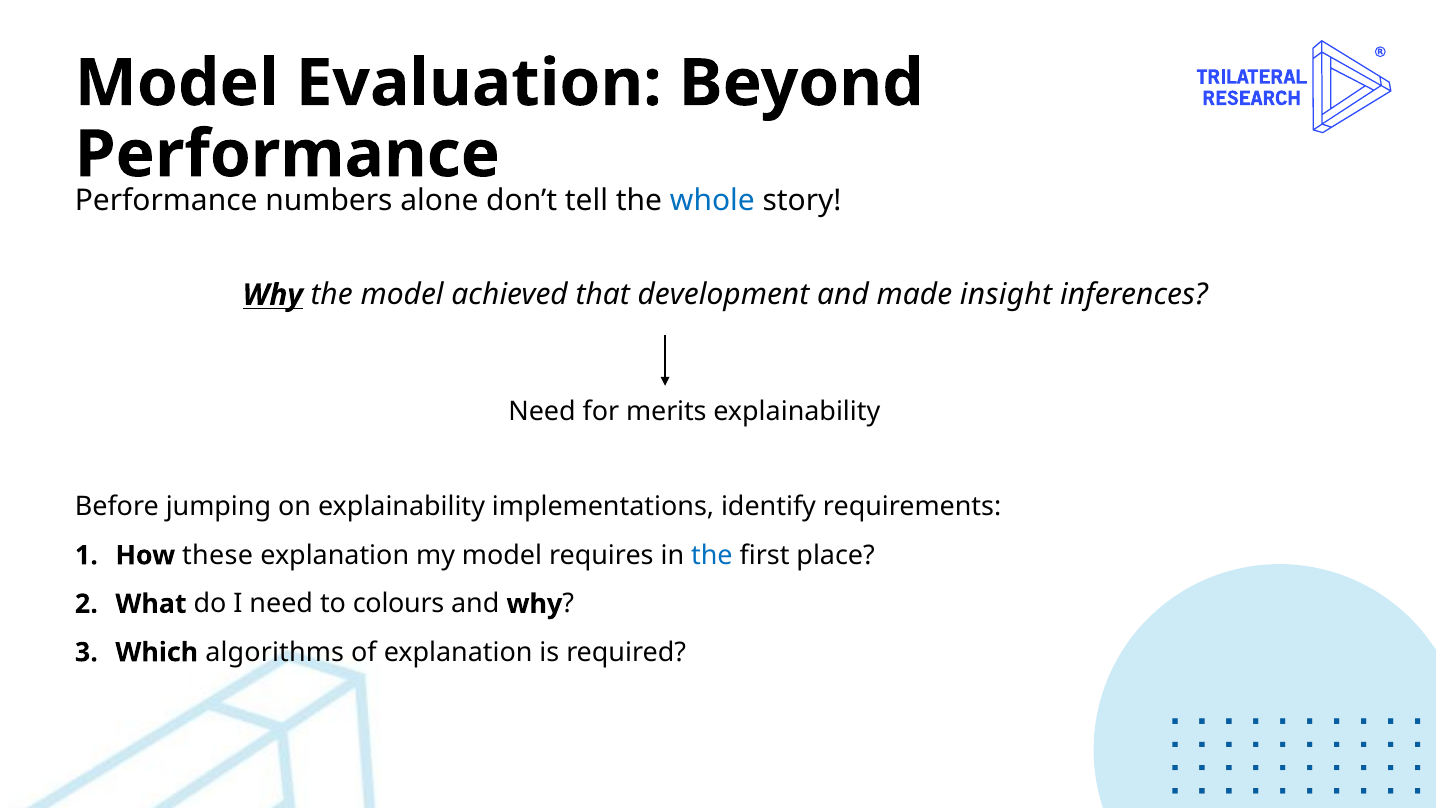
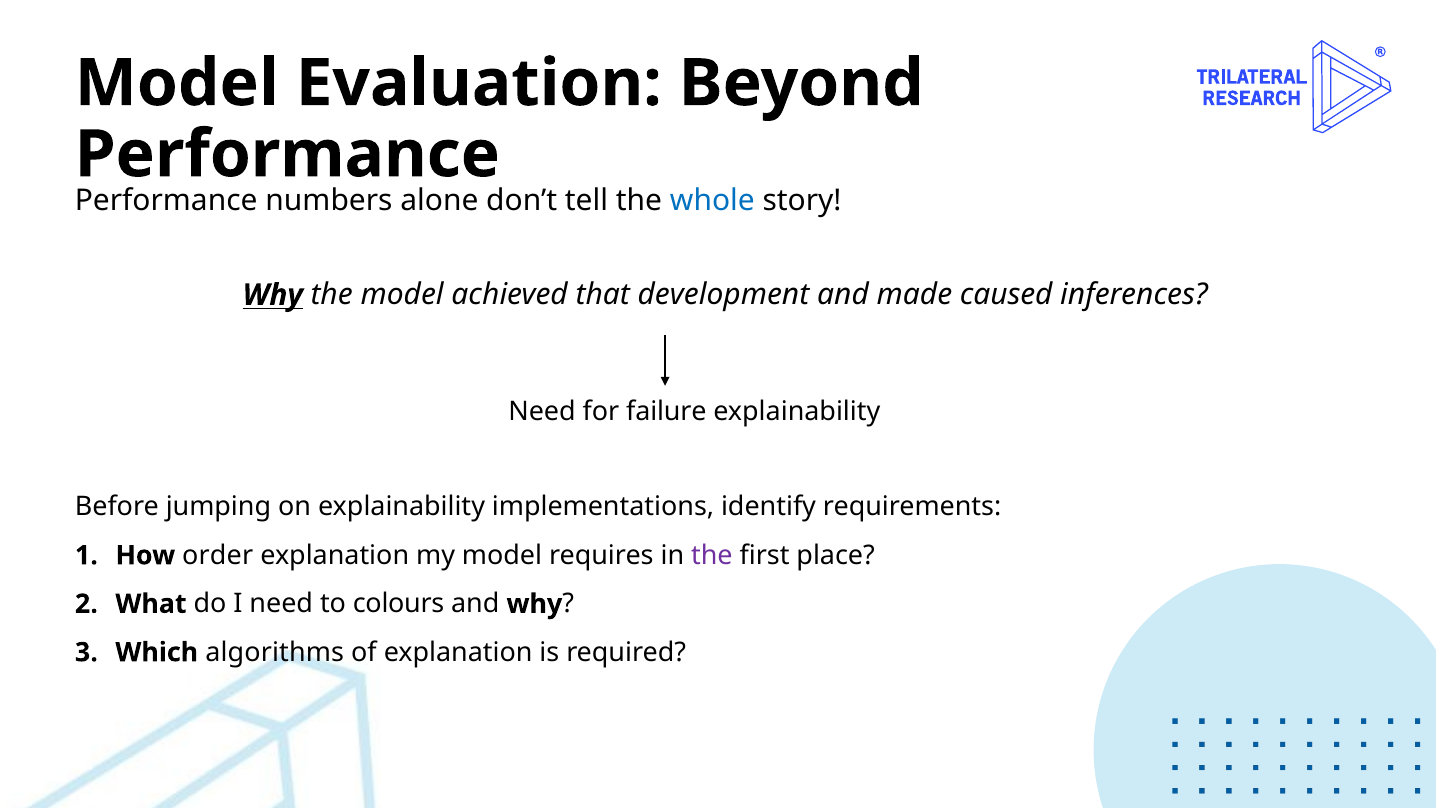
insight: insight -> caused (1006, 295)
merits: merits -> failure (666, 411)
these: these -> order (218, 555)
the colour: blue -> purple (712, 555)
